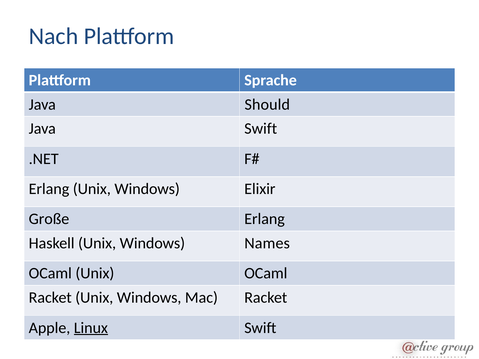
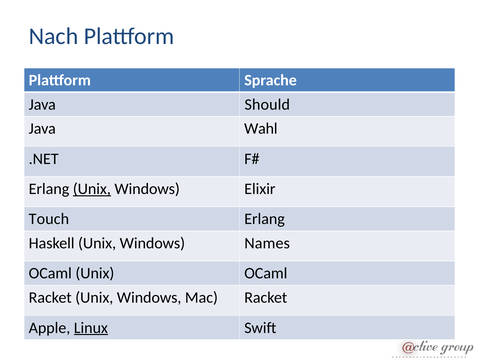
Java Swift: Swift -> Wahl (261, 129)
Unix underline: none -> present (92, 189)
Große: Große -> Touch (49, 219)
